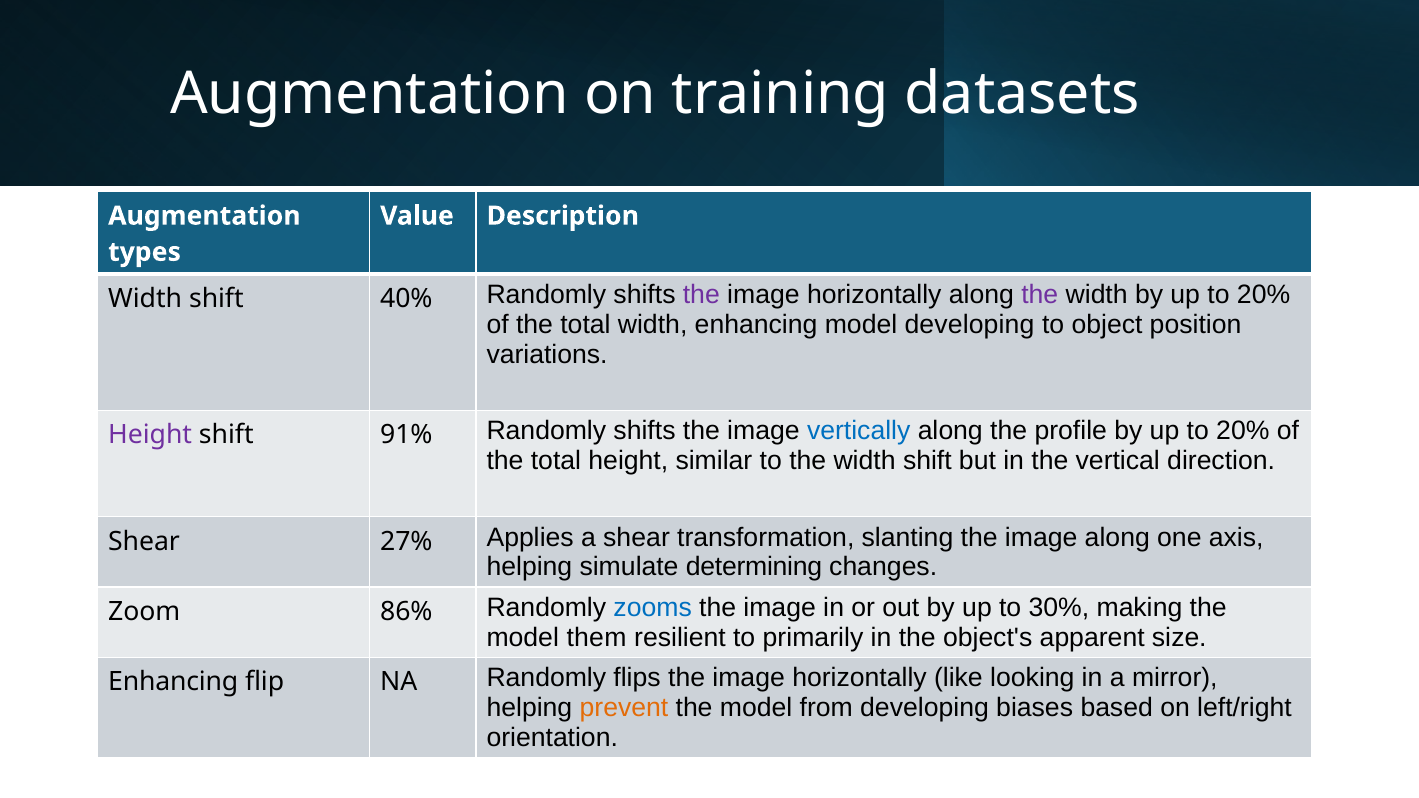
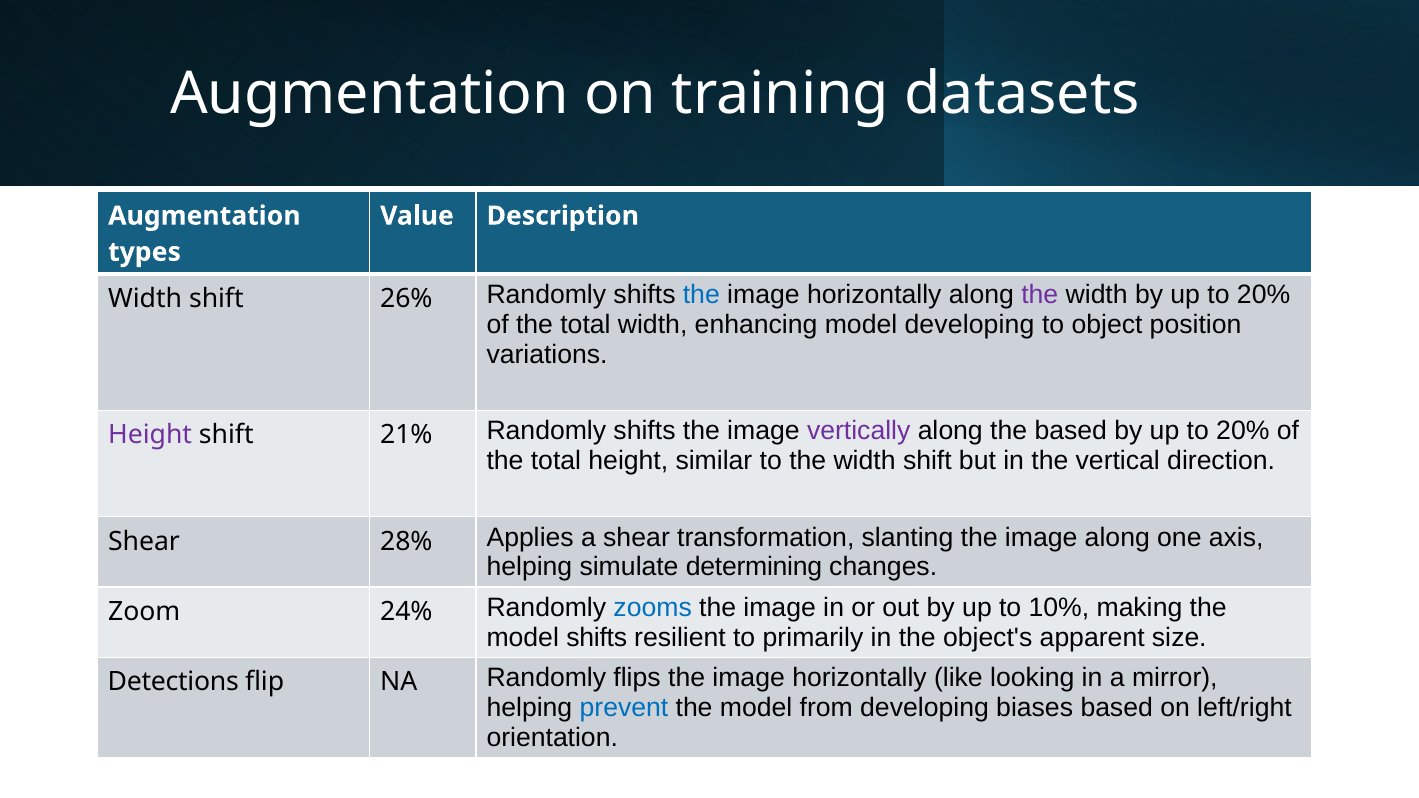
40%: 40% -> 26% (406, 299)
the colour: purple -> blue (701, 295)
91%: 91% -> 21% (406, 435)
vertically colour: blue -> purple (859, 431)
the profile: profile -> based (1071, 431)
27%: 27% -> 28% (406, 542)
86%: 86% -> 24% (406, 612)
30%: 30% -> 10% (1059, 608)
model them: them -> shifts (597, 638)
Enhancing: Enhancing -> Detections (173, 682)
prevent colour: orange -> blue (624, 708)
